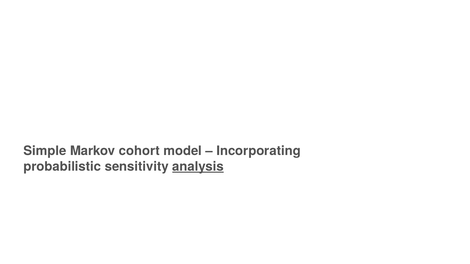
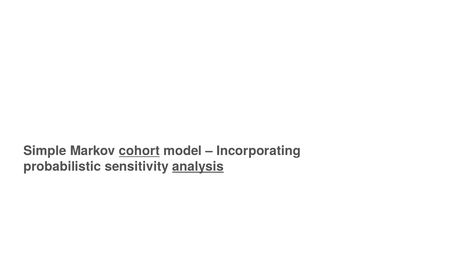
cohort underline: none -> present (139, 151)
